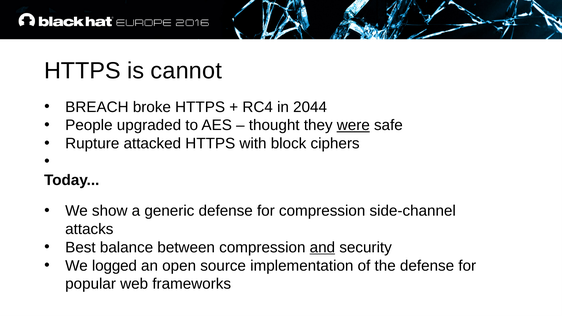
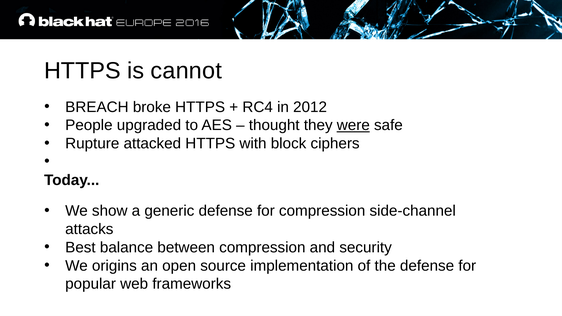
2044: 2044 -> 2012 (310, 107)
and underline: present -> none (322, 248)
logged: logged -> origins (114, 266)
